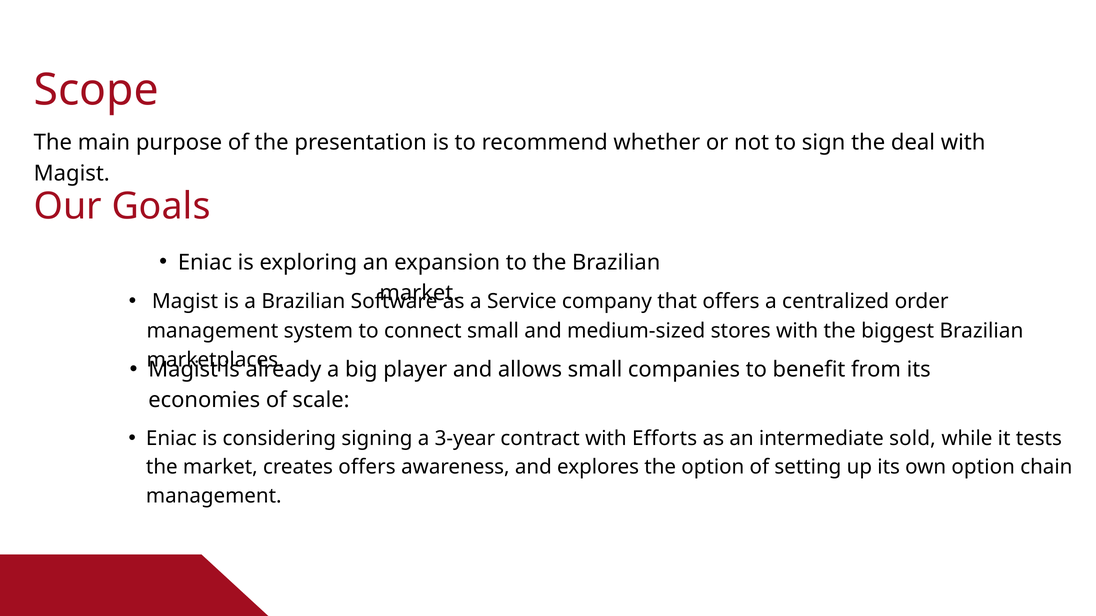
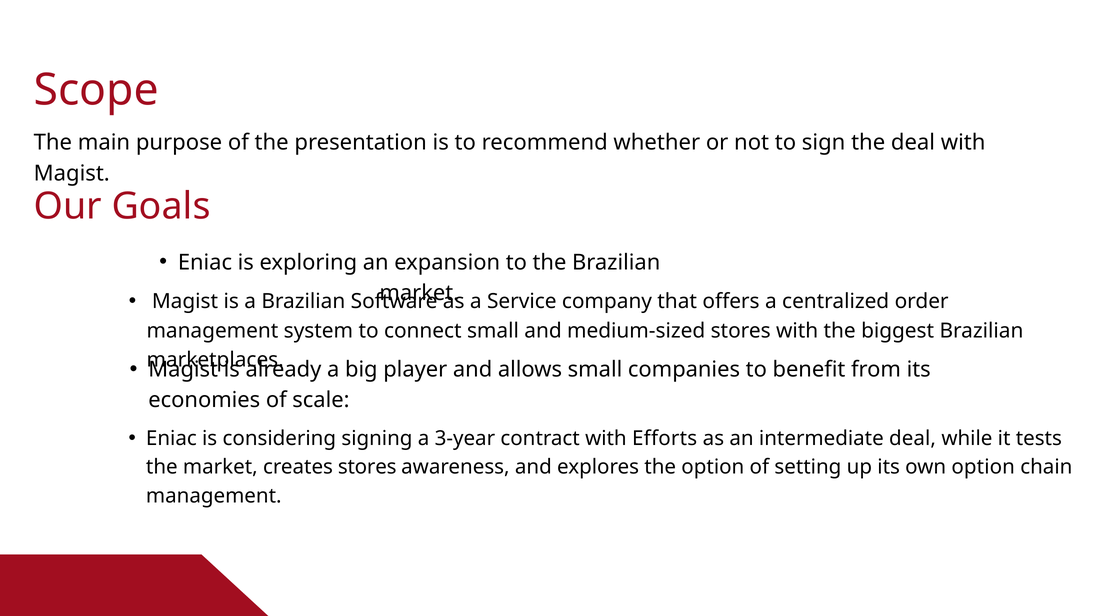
intermediate sold: sold -> deal (913, 439)
creates offers: offers -> stores (367, 467)
